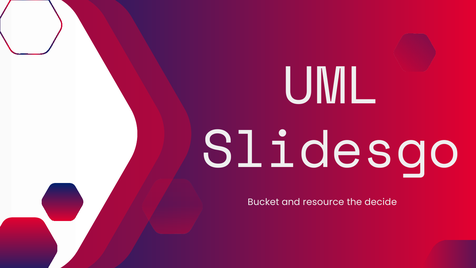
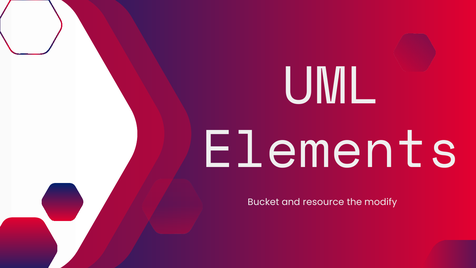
Slidesgo: Slidesgo -> Elements (331, 150)
decide: decide -> modify (381, 202)
